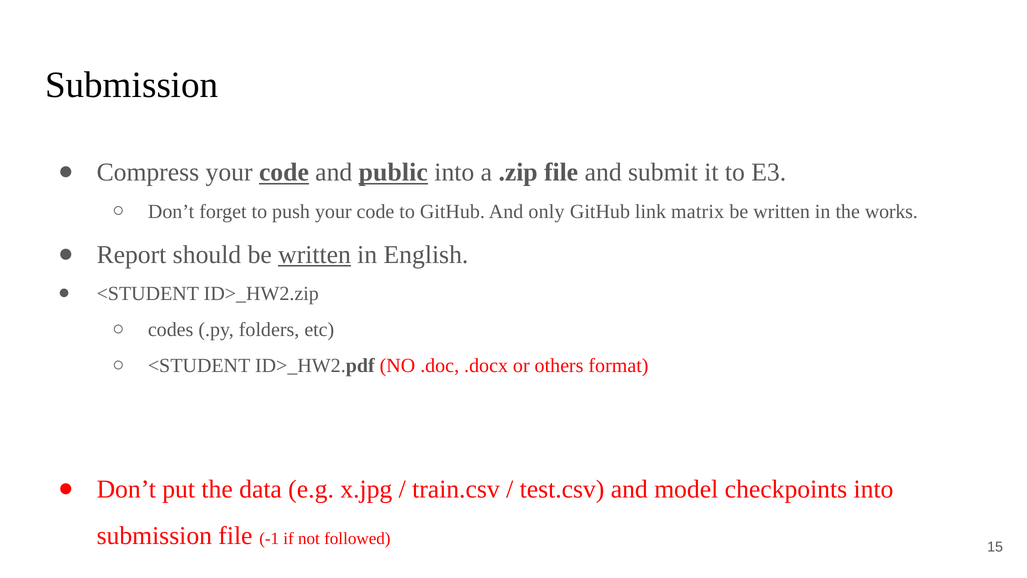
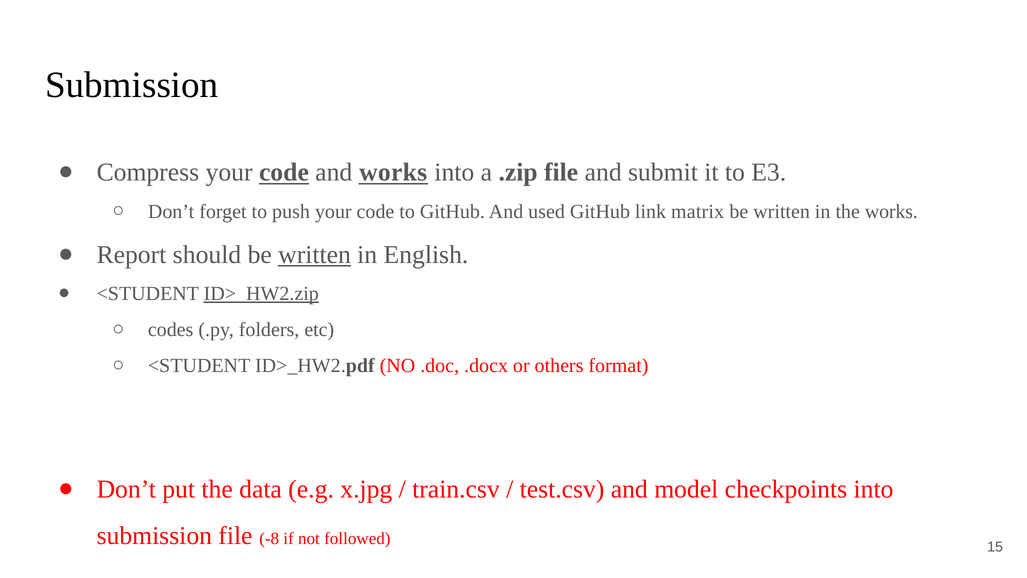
and public: public -> works (393, 172)
only: only -> used (547, 211)
ID>_HW2.zip underline: none -> present (261, 294)
-1: -1 -> -8 (269, 538)
